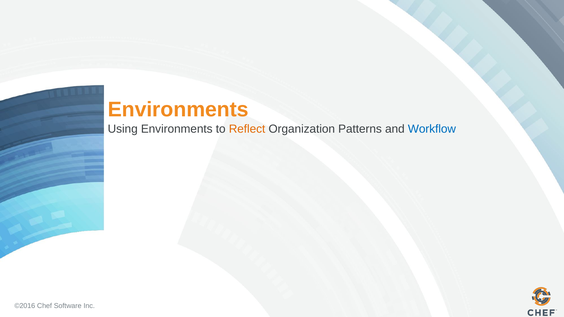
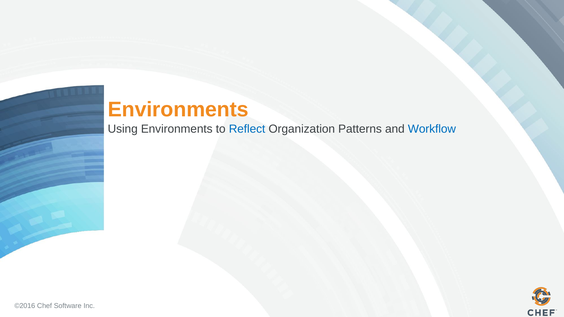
Reflect colour: orange -> blue (247, 129)
